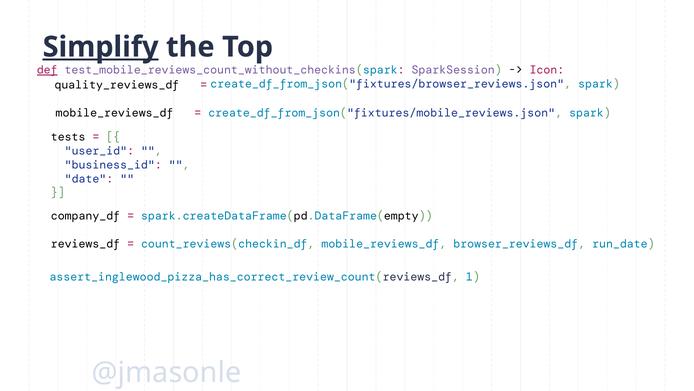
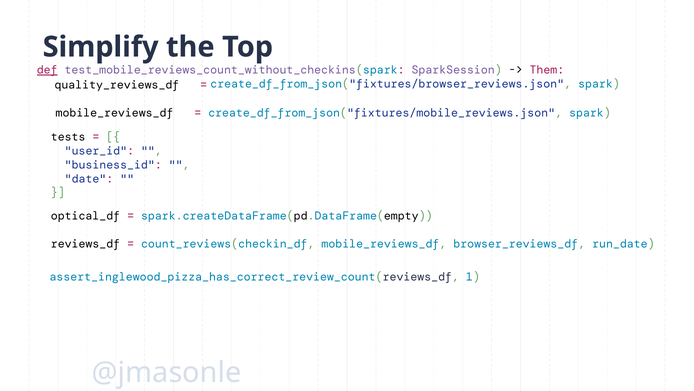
Simplify underline: present -> none (101, 47)
Icon: Icon -> Them (547, 70)
company_df: company_df -> optical_df (85, 216)
